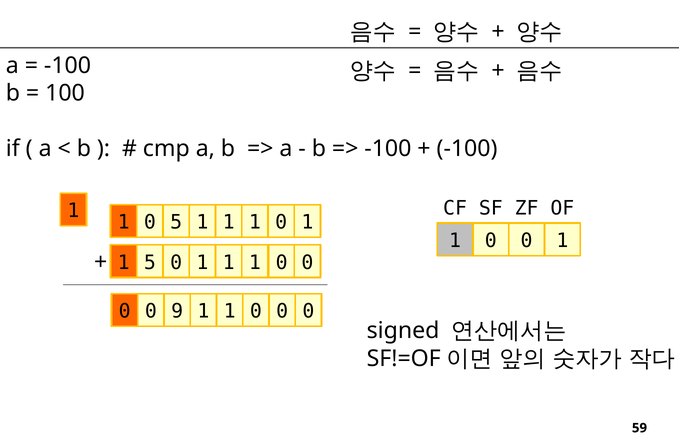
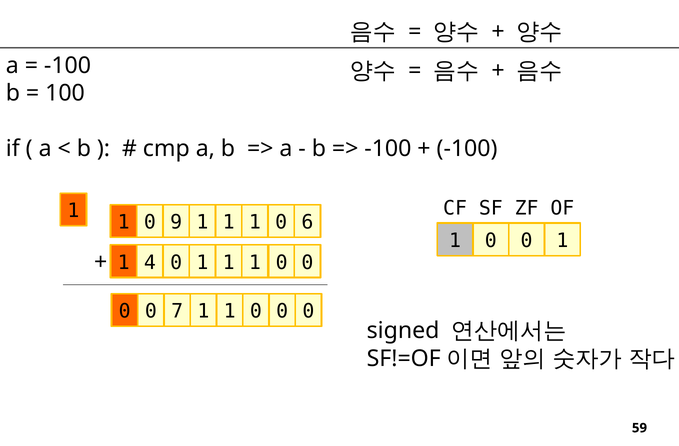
0 5: 5 -> 9 (176, 222)
1 0 1: 1 -> 6 (307, 222)
1 5: 5 -> 4 (150, 263)
9: 9 -> 7 (177, 311)
